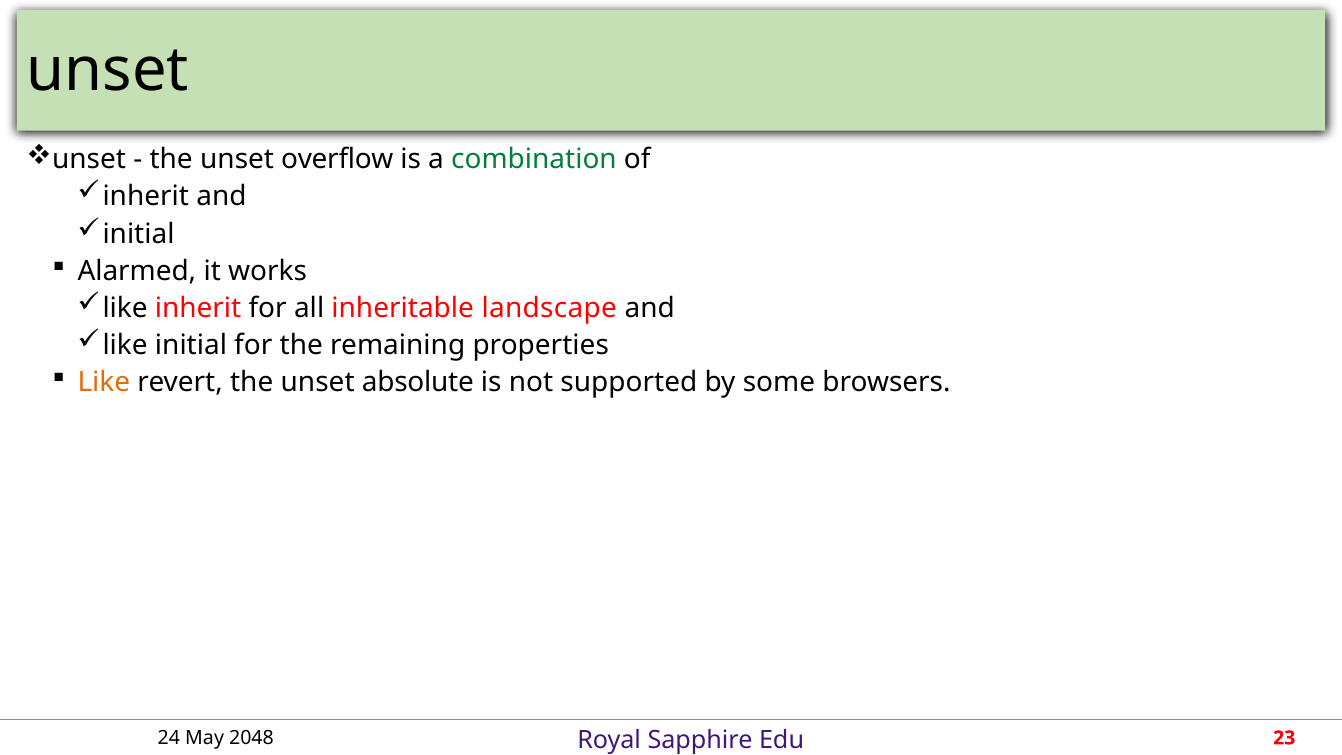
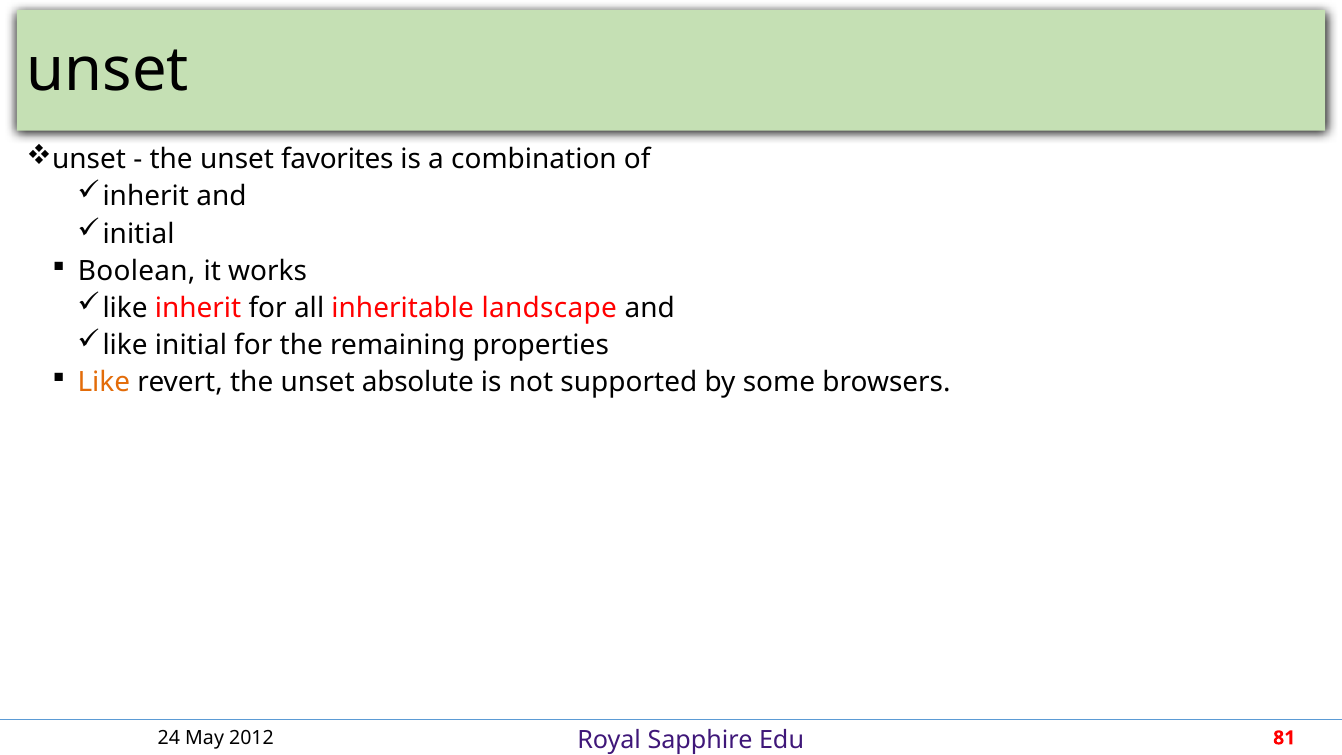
overflow: overflow -> favorites (337, 159)
combination colour: green -> black (534, 159)
Alarmed: Alarmed -> Boolean (137, 271)
2048: 2048 -> 2012 (251, 738)
23: 23 -> 81 (1284, 738)
